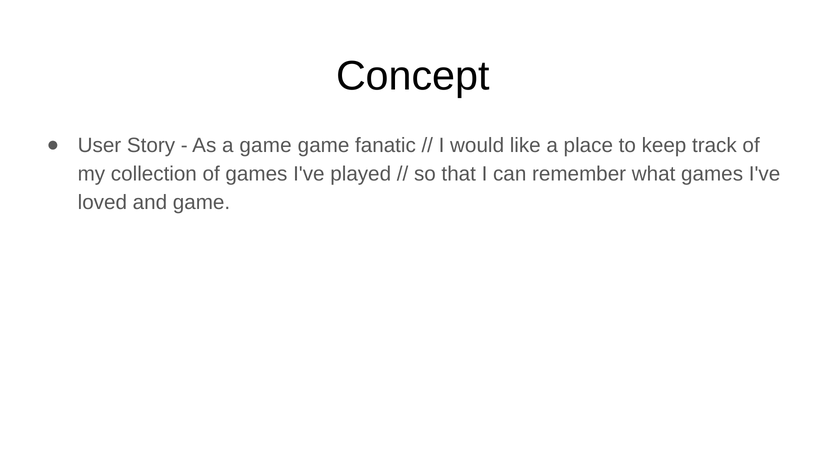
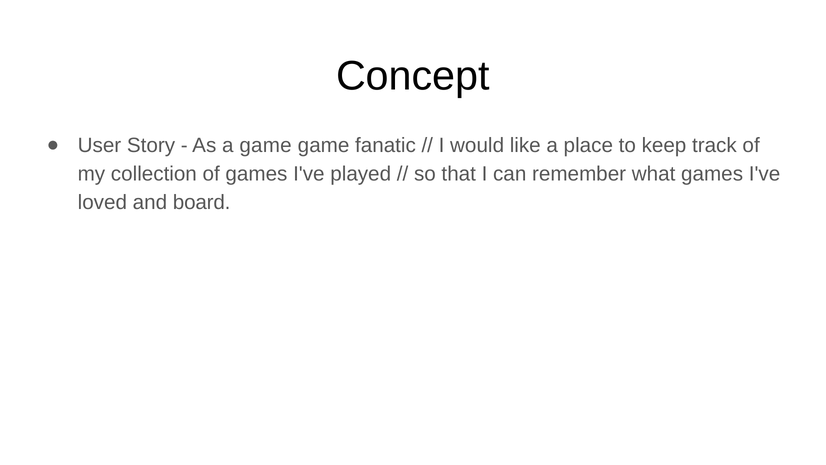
and game: game -> board (202, 202)
